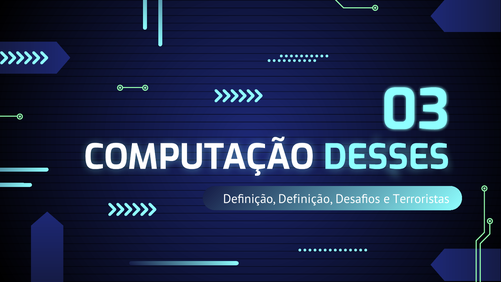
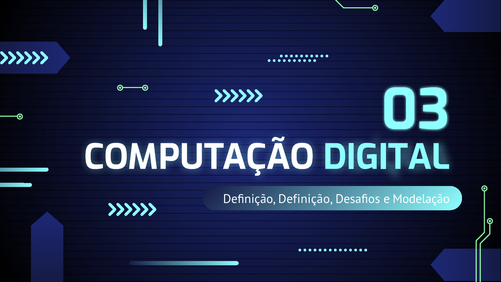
DESSES: DESSES -> DIGITAL (387, 157)
Terroristas: Terroristas -> Modelação (421, 199)
